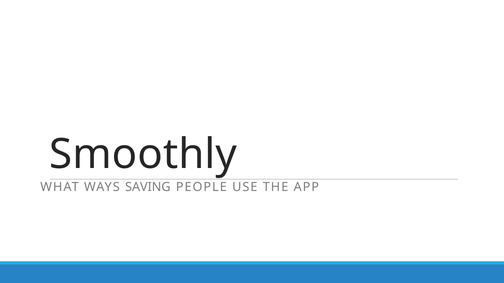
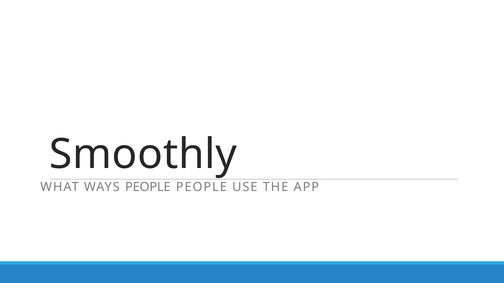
WAYS SAVING: SAVING -> PEOPLE (148, 187)
